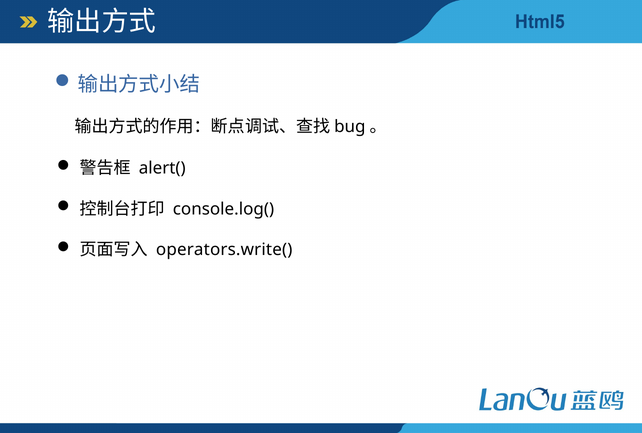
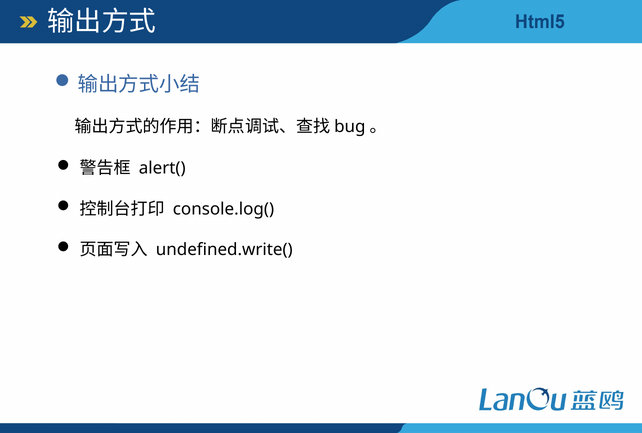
operators.write(: operators.write( -> undefined.write( (224, 250)
